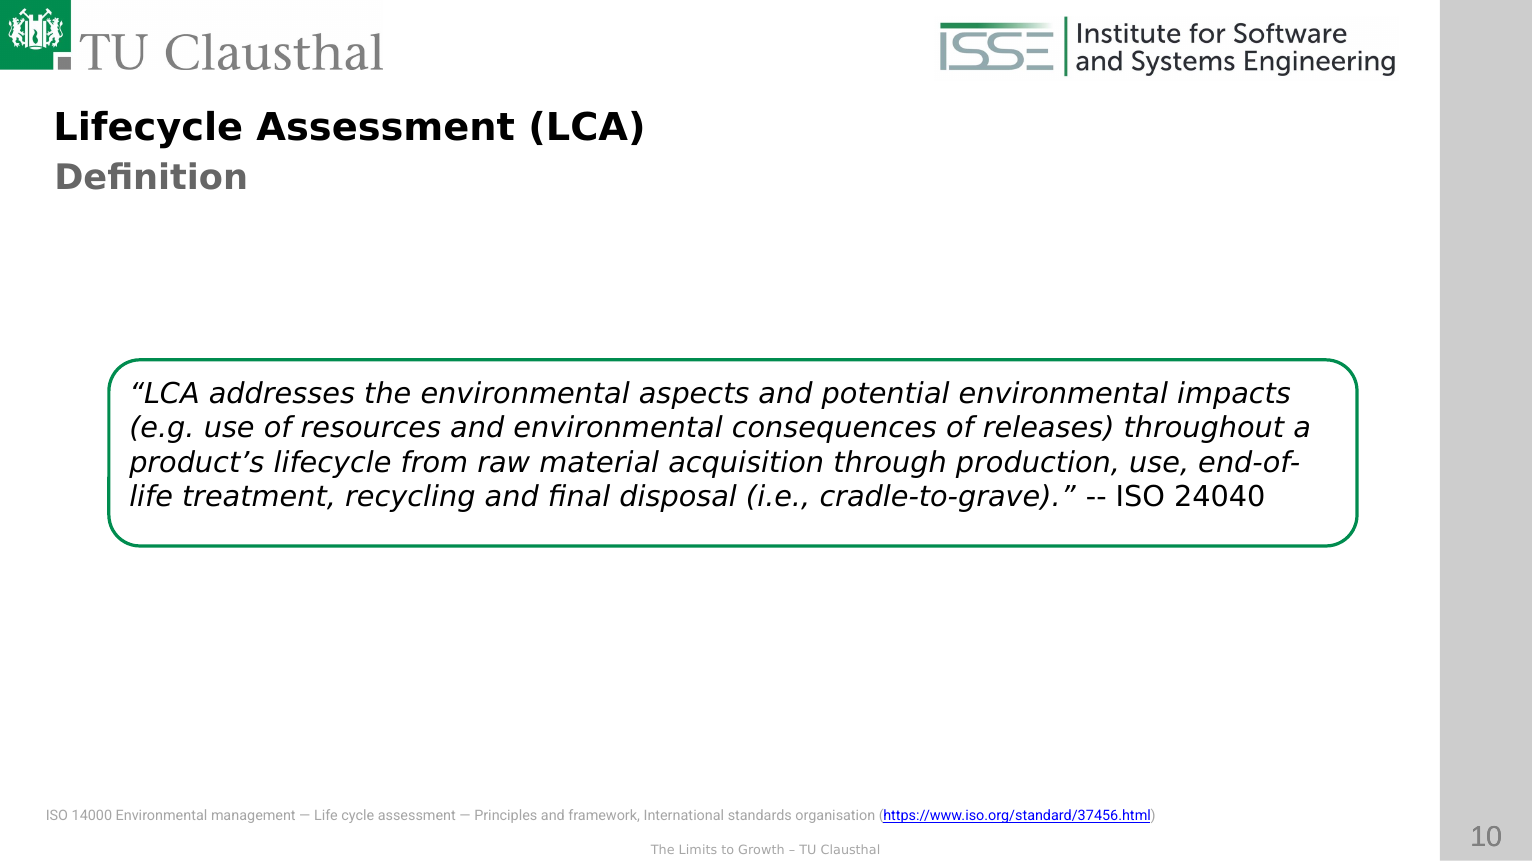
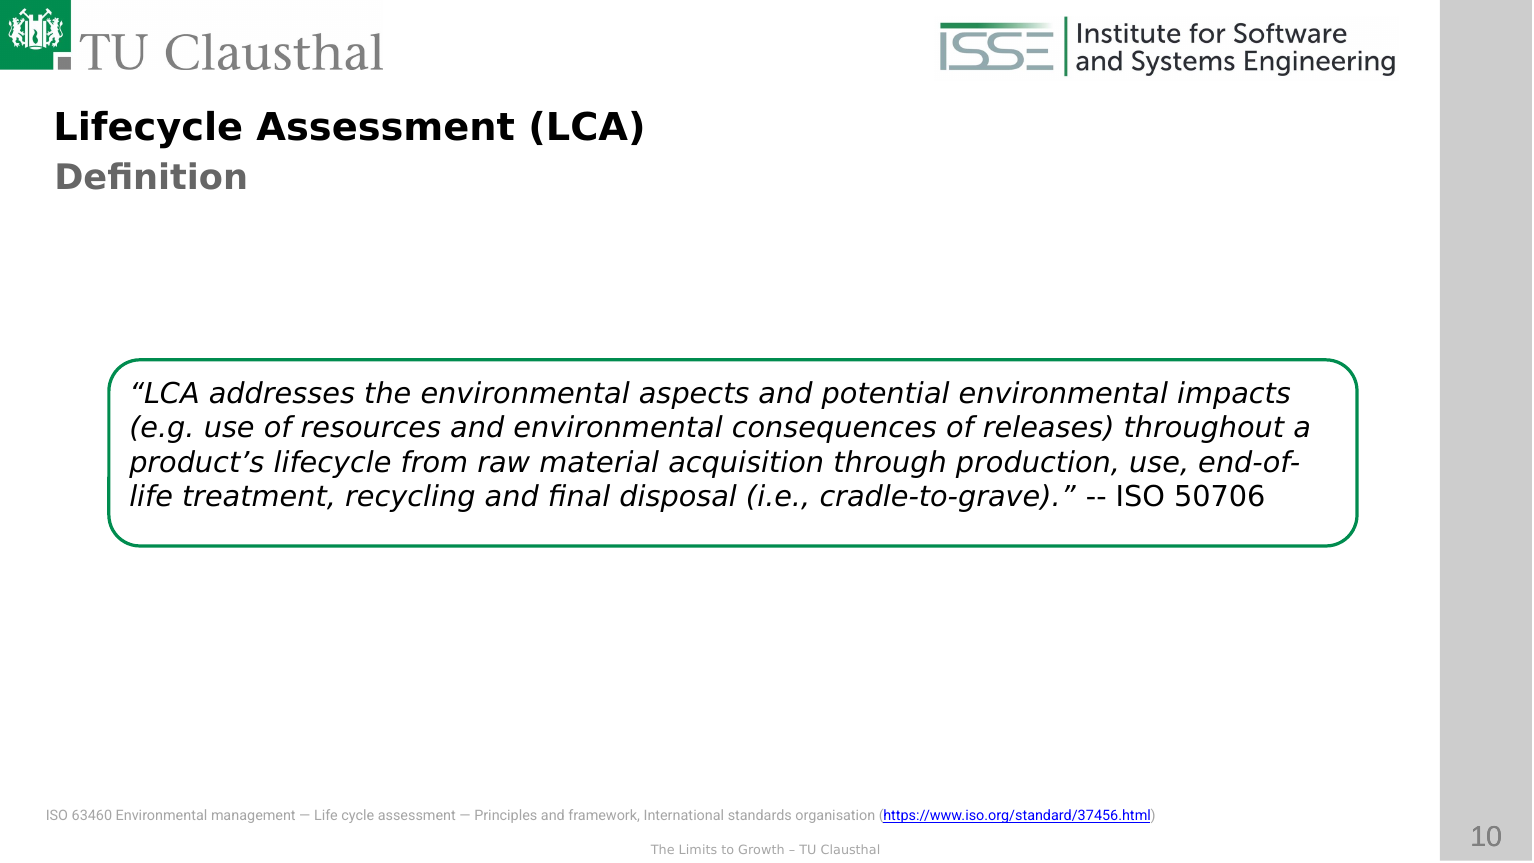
24040: 24040 -> 50706 (1220, 497)
14000: 14000 -> 63460 (92, 816)
